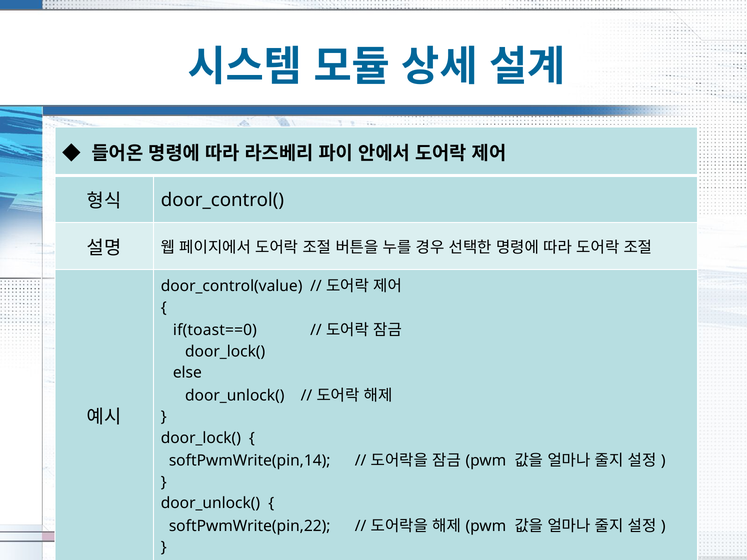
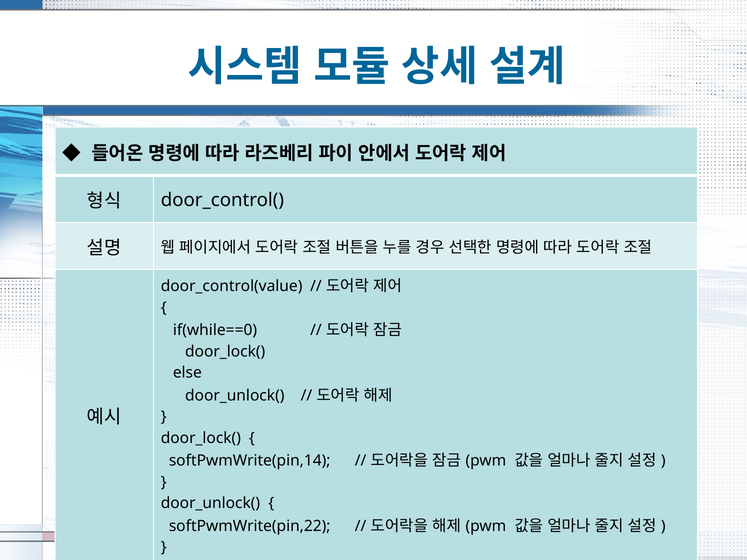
if(toast==0: if(toast==0 -> if(while==0 (215, 330)
